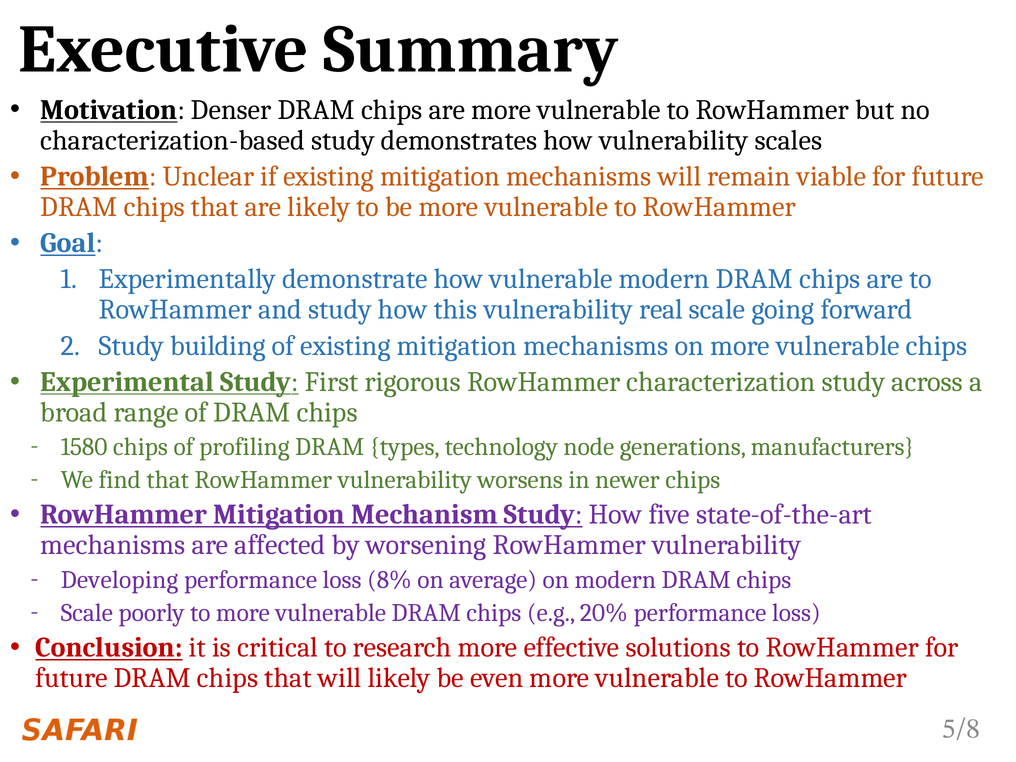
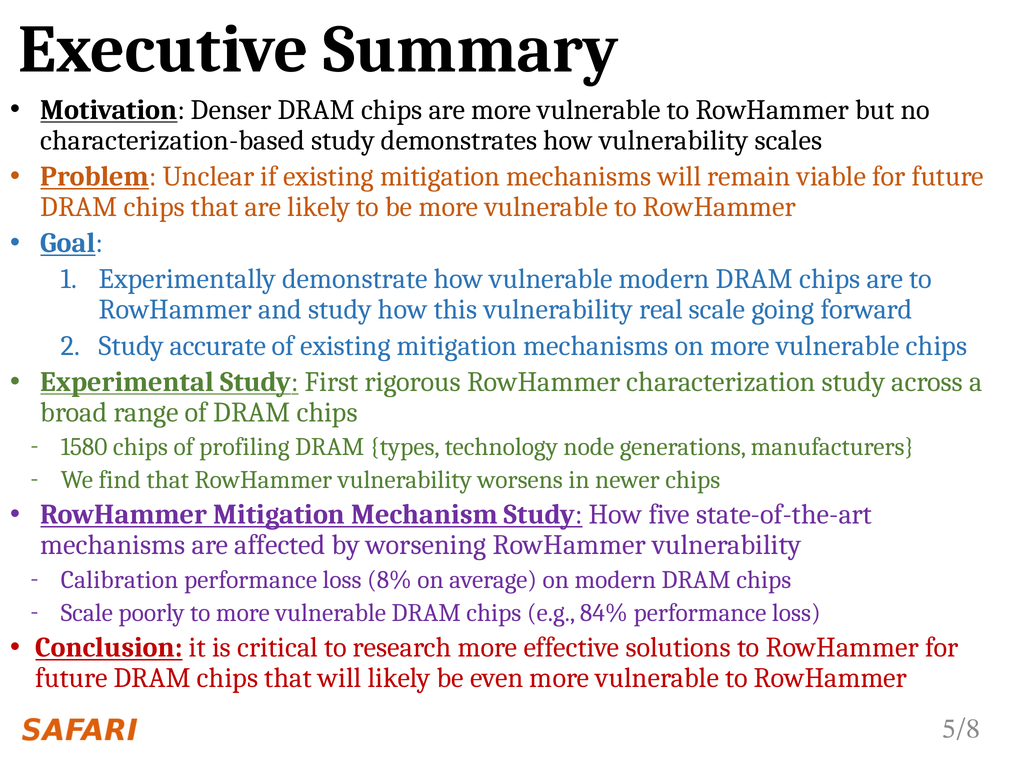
building: building -> accurate (218, 346)
Developing: Developing -> Calibration (120, 580)
20%: 20% -> 84% (604, 613)
